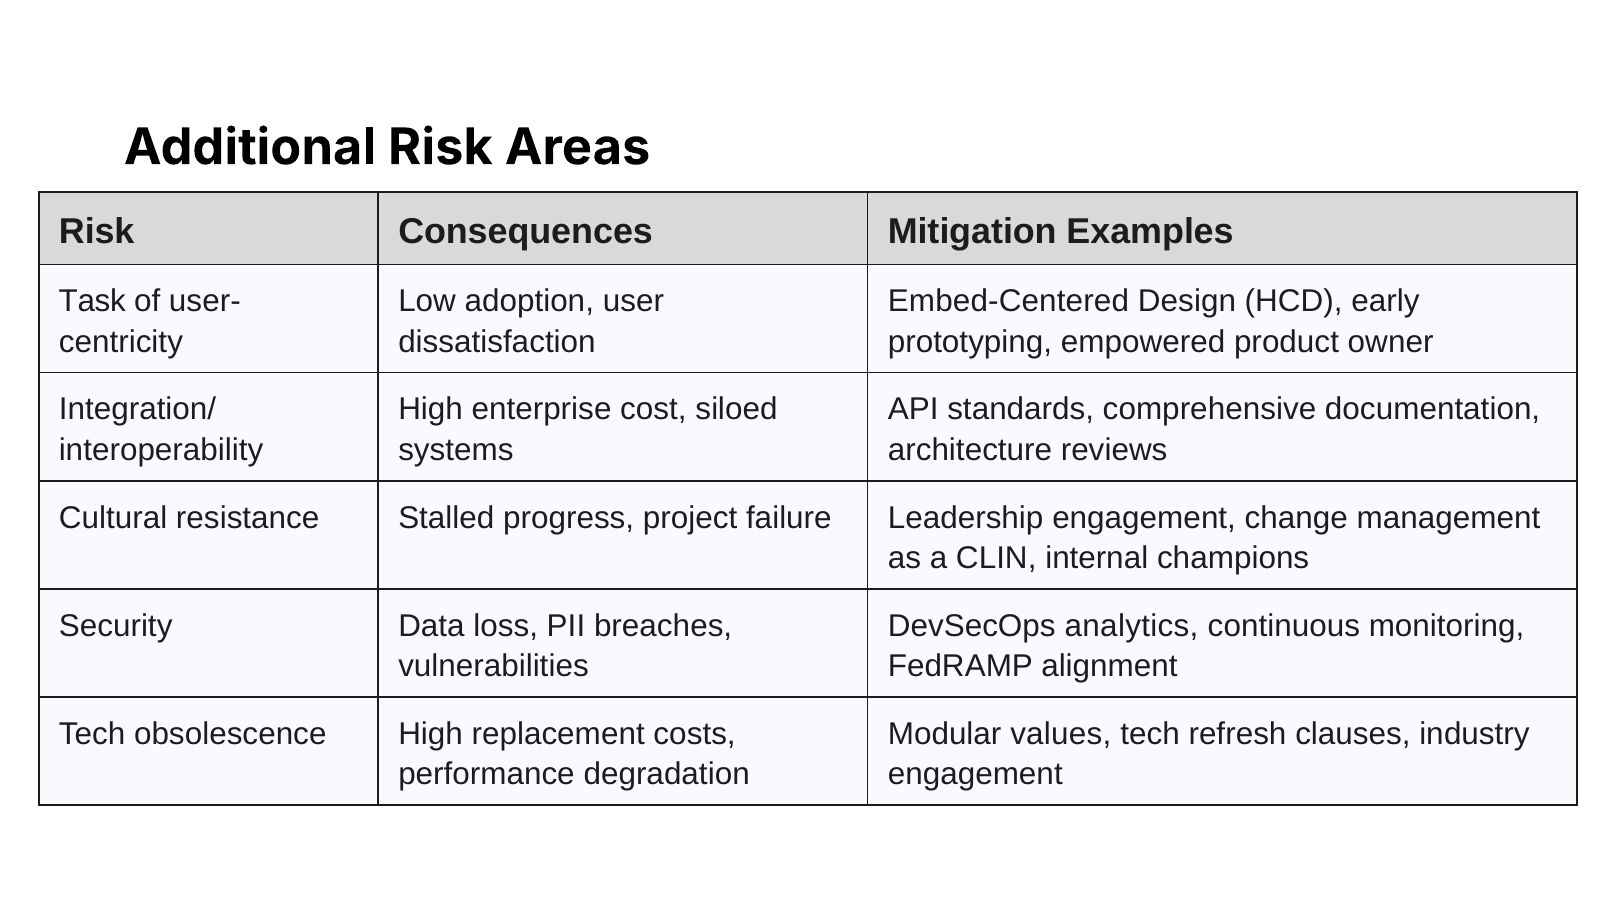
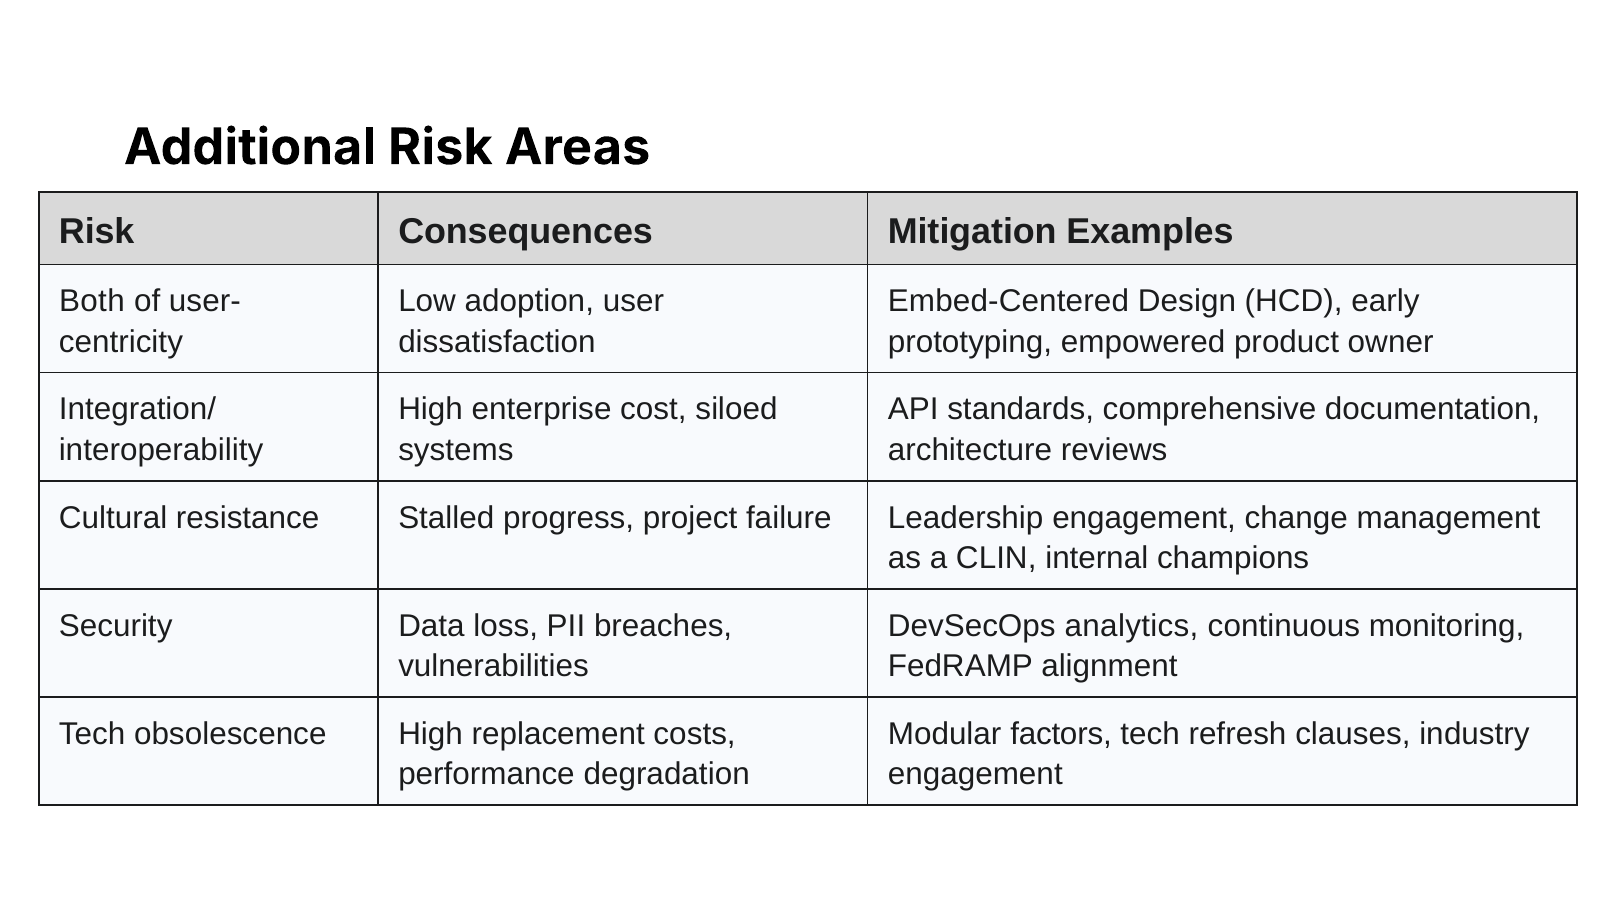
Task: Task -> Both (92, 302)
values: values -> factors (1061, 734)
